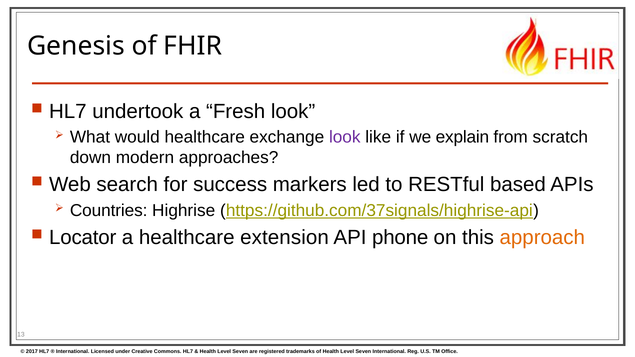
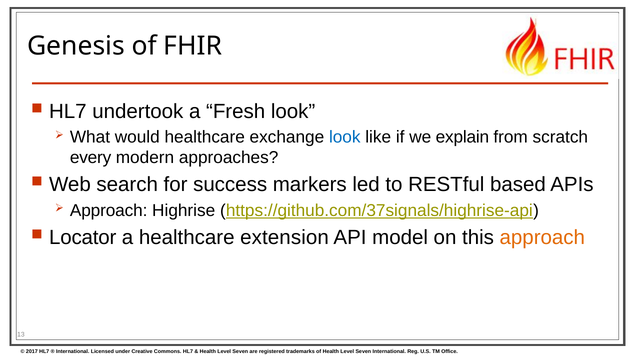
look colour: purple -> blue (345, 137)
down: down -> every (91, 158)
Countries: Countries -> Approach (109, 211)
phone: phone -> model (400, 238)
